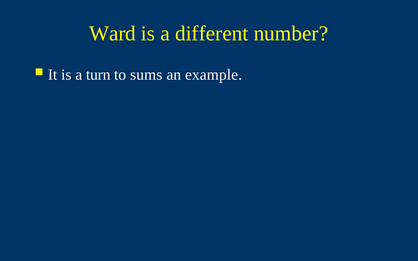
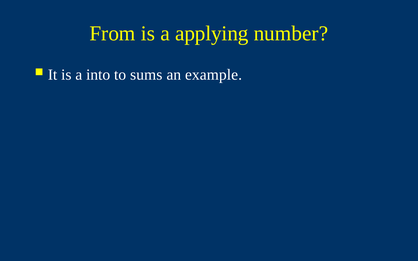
Ward: Ward -> From (113, 33)
different: different -> applying (212, 33)
turn: turn -> into (98, 75)
